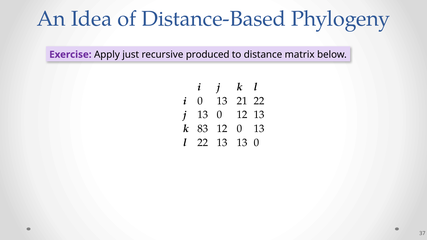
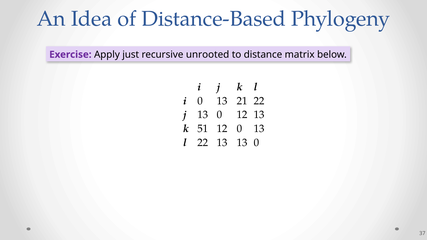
produced: produced -> unrooted (208, 55)
83: 83 -> 51 (203, 129)
